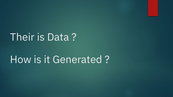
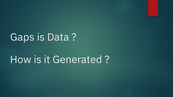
Their: Their -> Gaps (22, 37)
